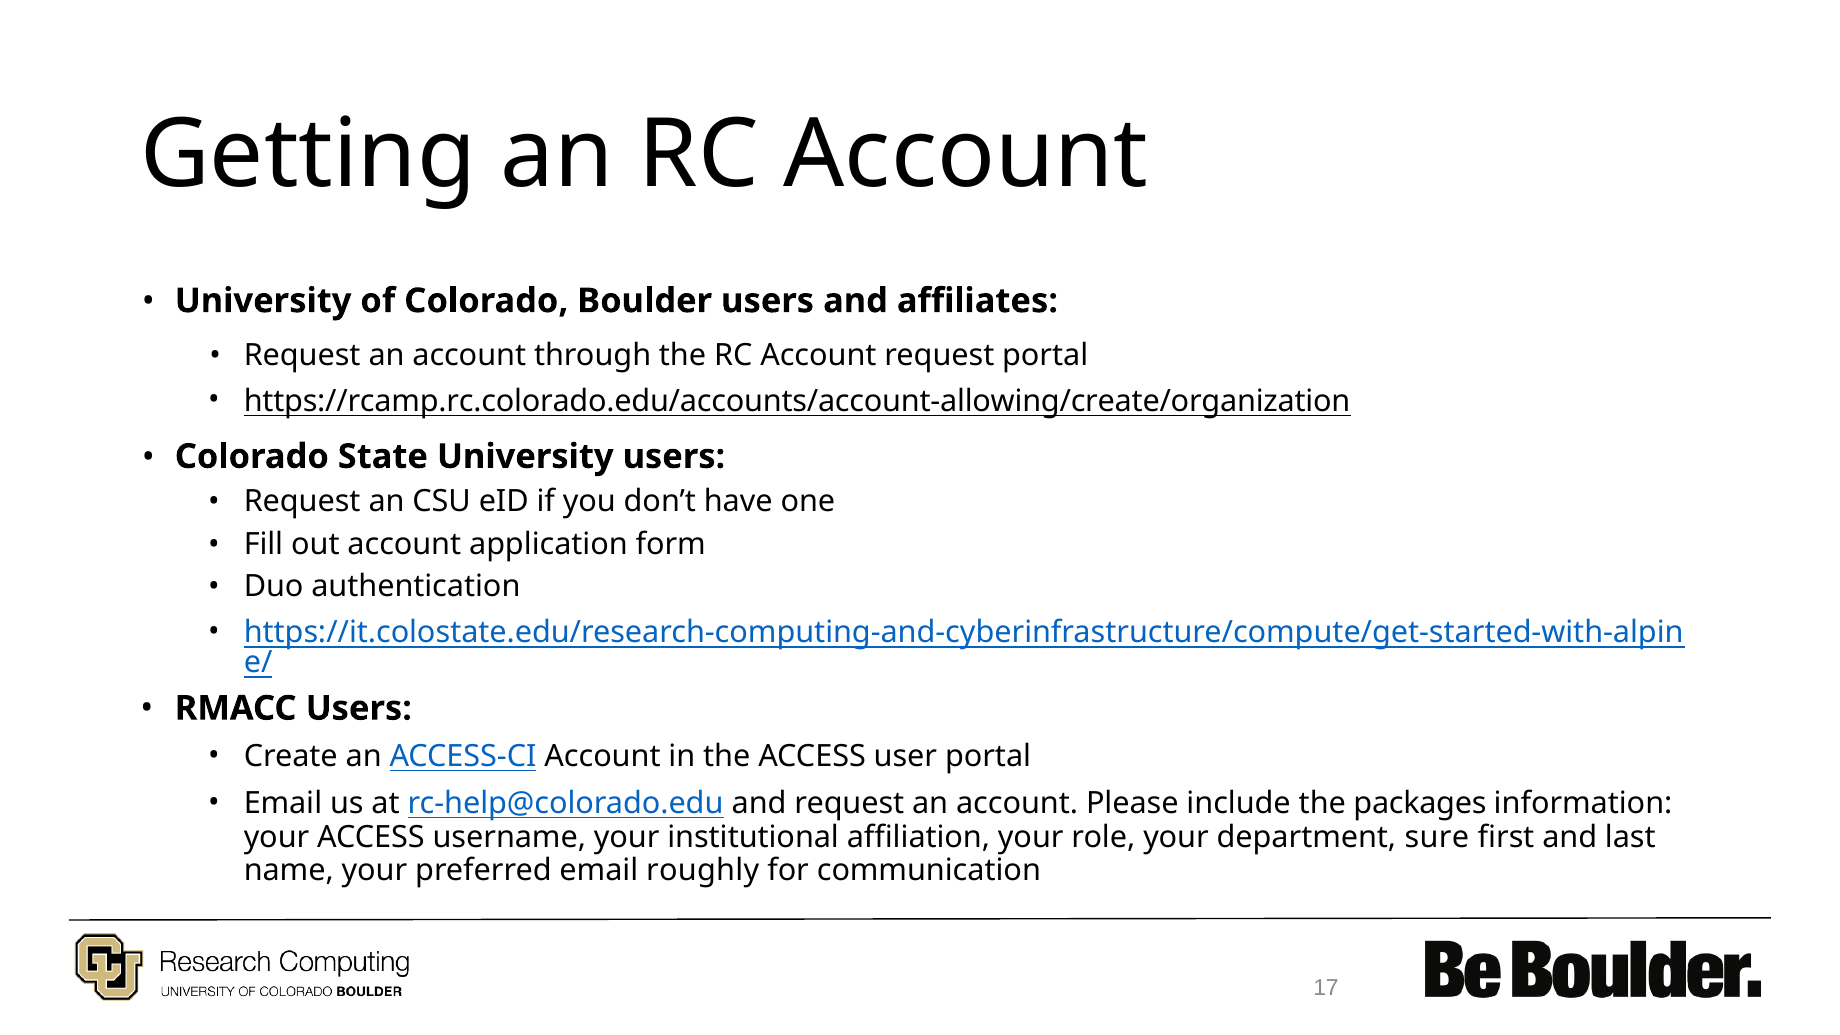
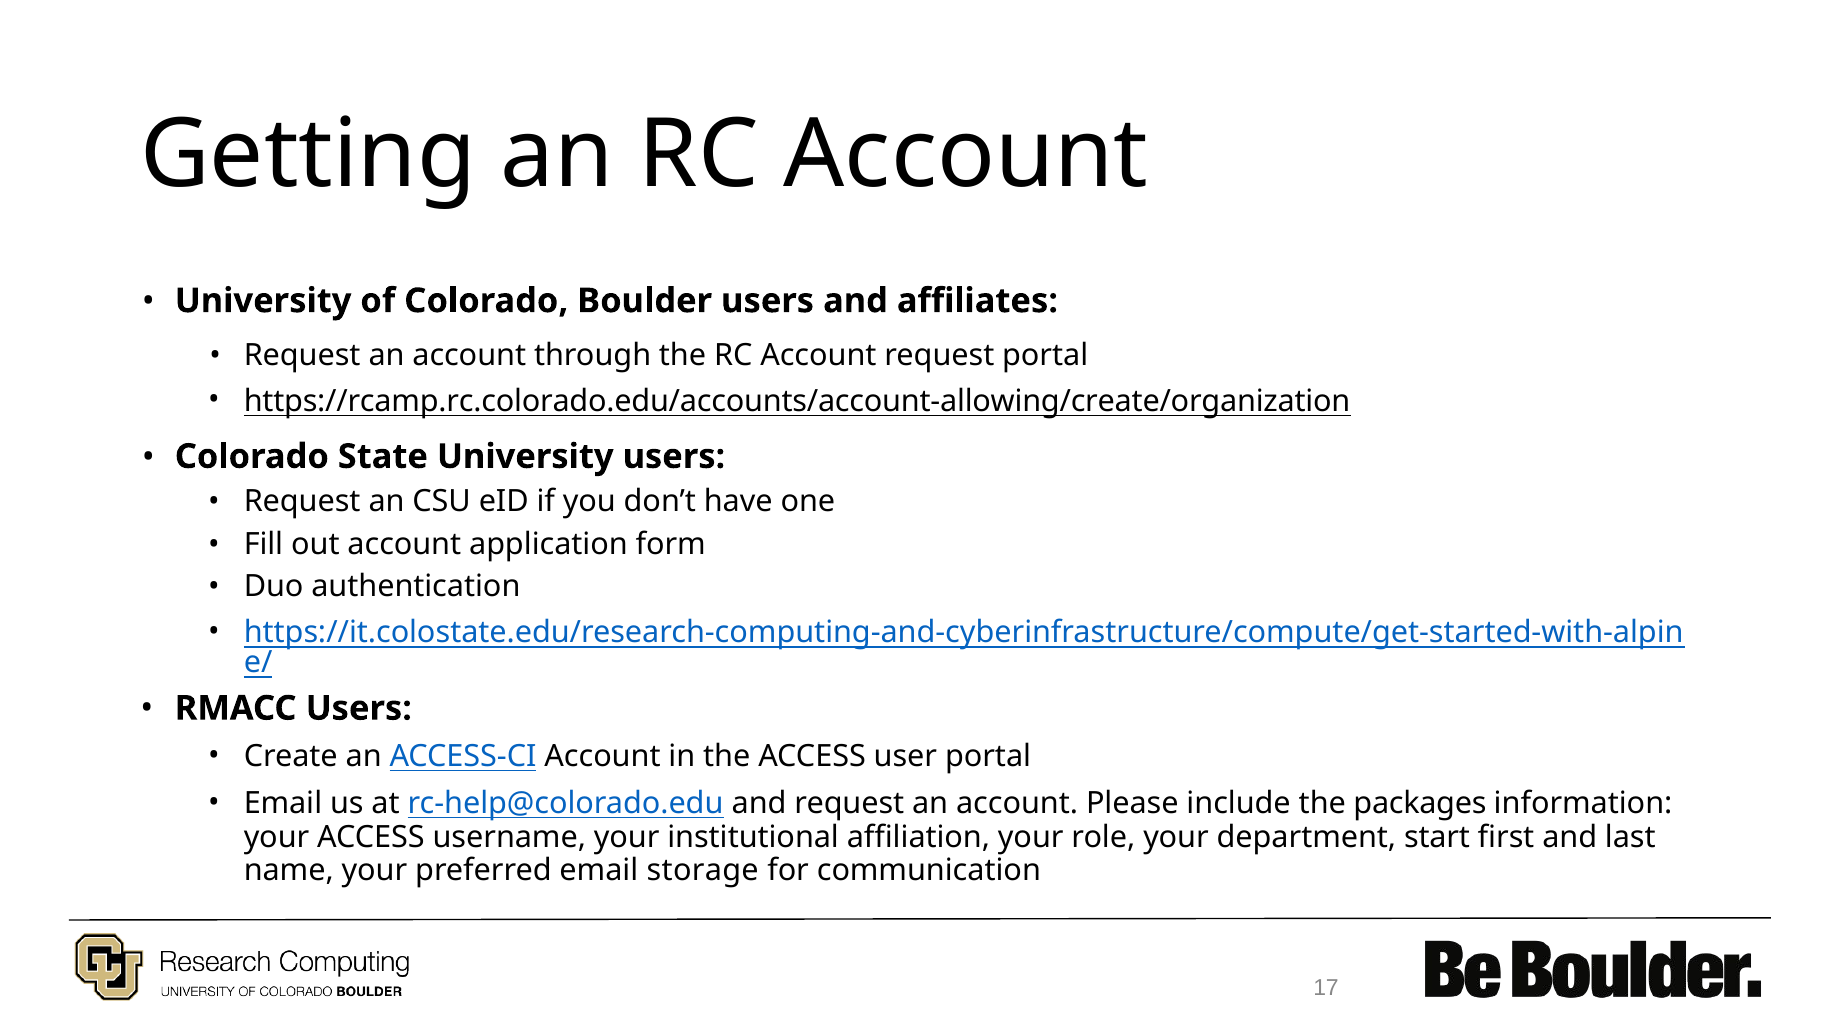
sure: sure -> start (1437, 837)
roughly: roughly -> storage (703, 871)
